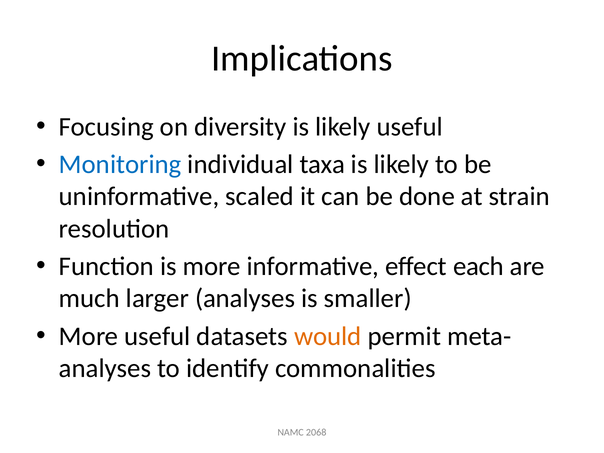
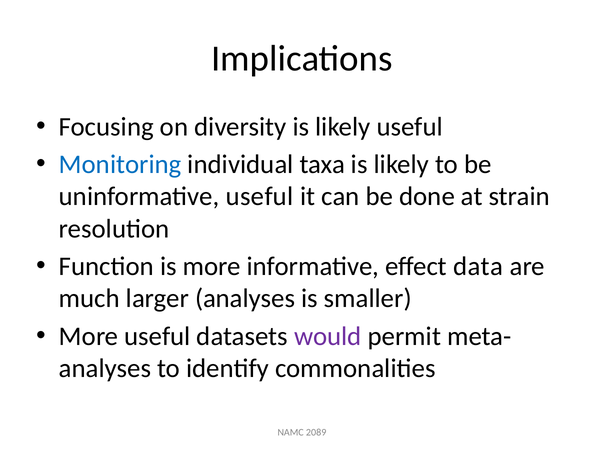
uninformative scaled: scaled -> useful (260, 197)
each: each -> data (478, 266)
would colour: orange -> purple (328, 336)
2068: 2068 -> 2089 (316, 433)
